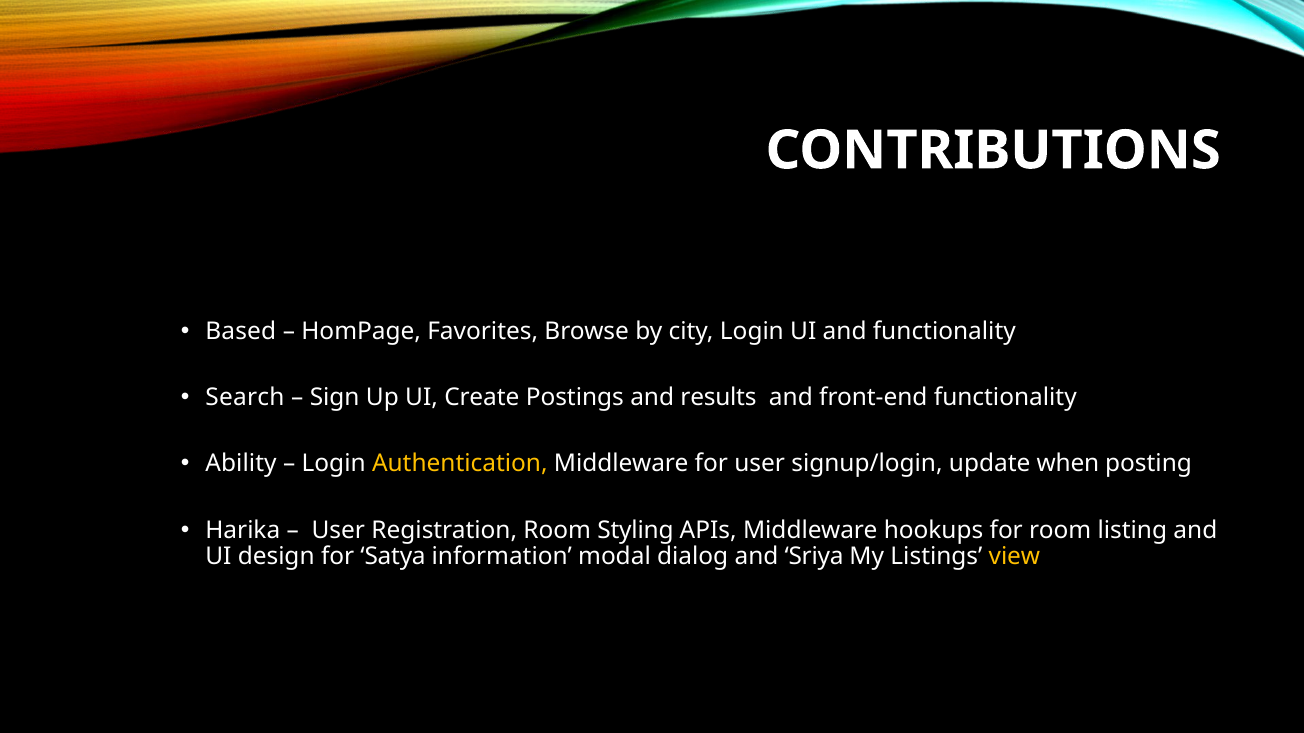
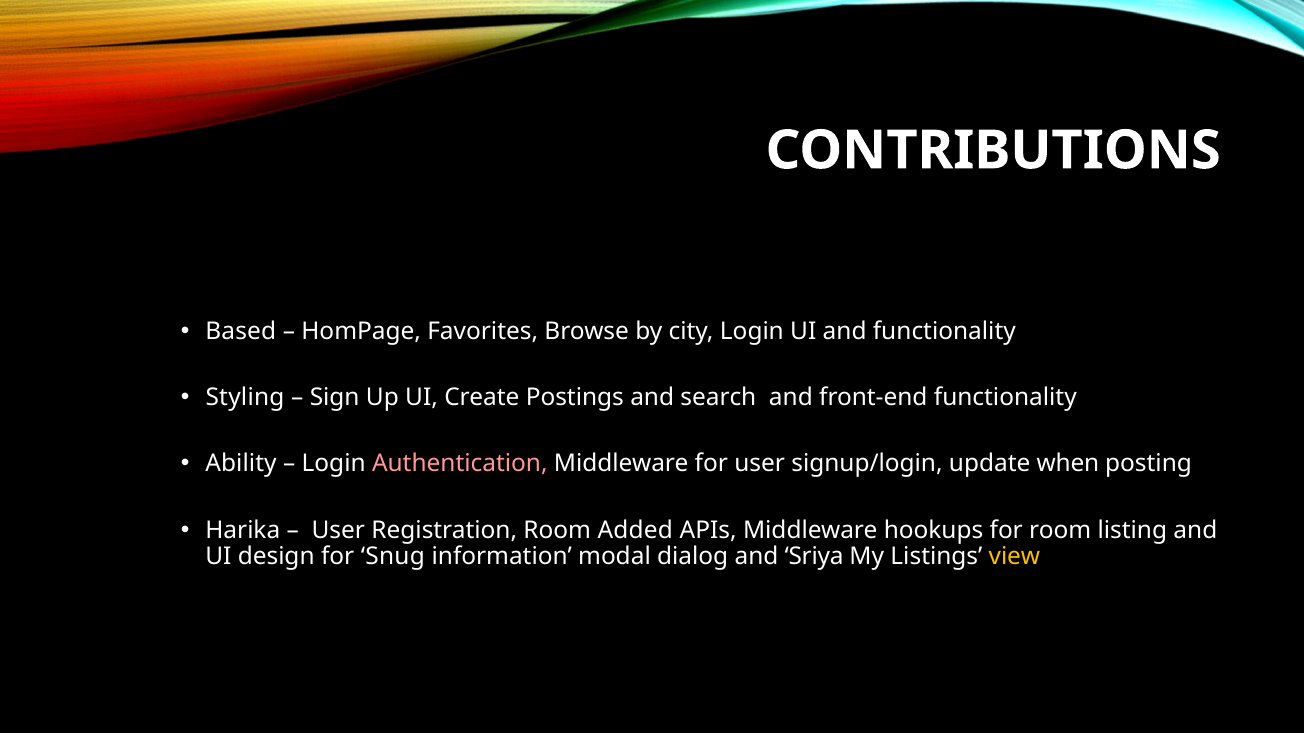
Search: Search -> Styling (245, 398)
results: results -> search (718, 398)
Authentication colour: yellow -> pink (460, 464)
Styling: Styling -> Added (635, 530)
Satya: Satya -> Snug (393, 557)
